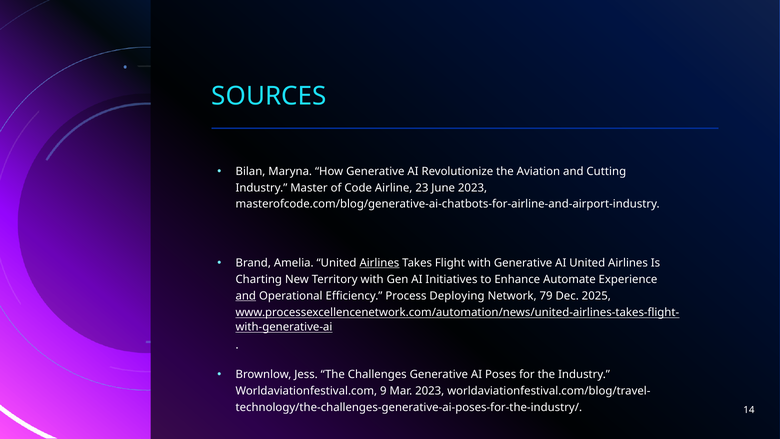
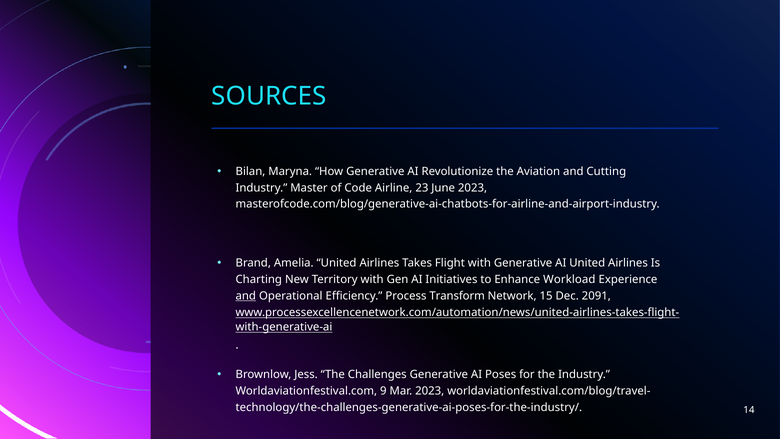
Airlines underline: present -> none (379, 263)
Automate: Automate -> Workload (569, 279)
Deploying: Deploying -> Transform (457, 296)
79: 79 -> 15 (546, 296)
2025: 2025 -> 2091 (596, 296)
